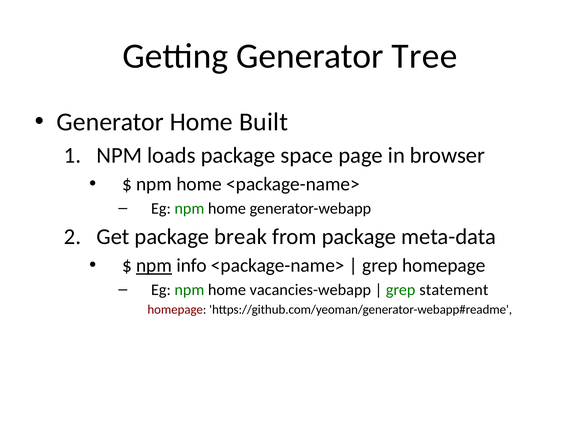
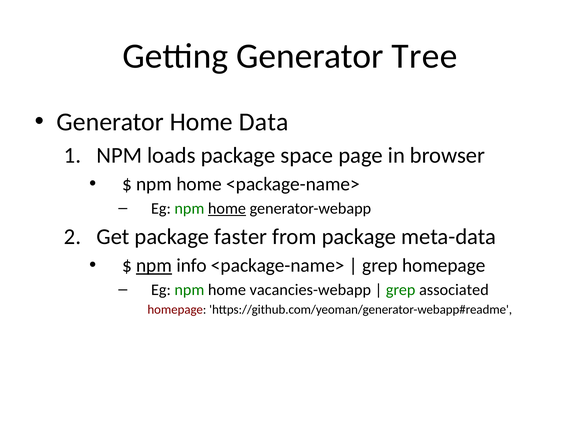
Built: Built -> Data (264, 122)
home underline: none -> present (227, 208)
break: break -> faster (241, 237)
statement: statement -> associated (454, 290)
